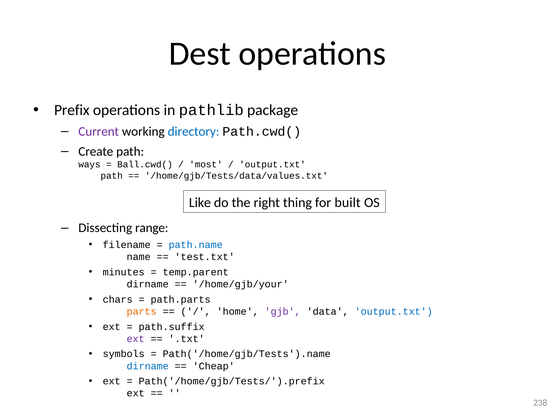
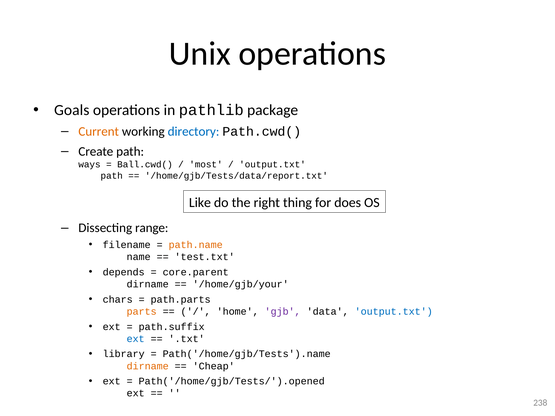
Dest: Dest -> Unix (200, 54)
Prefix: Prefix -> Goals (72, 110)
Current colour: purple -> orange (99, 132)
/home/gjb/Tests/data/values.txt: /home/gjb/Tests/data/values.txt -> /home/gjb/Tests/data/report.txt (236, 176)
built: built -> does (348, 203)
path.name colour: blue -> orange (196, 245)
minutes: minutes -> depends (124, 272)
temp.parent: temp.parent -> core.parent (196, 272)
ext colour: purple -> blue (136, 339)
symbols: symbols -> library (124, 354)
dirname colour: blue -> orange (148, 366)
Path('/home/gjb/Tests/').prefix: Path('/home/gjb/Tests/').prefix -> Path('/home/gjb/Tests/').opened (232, 382)
